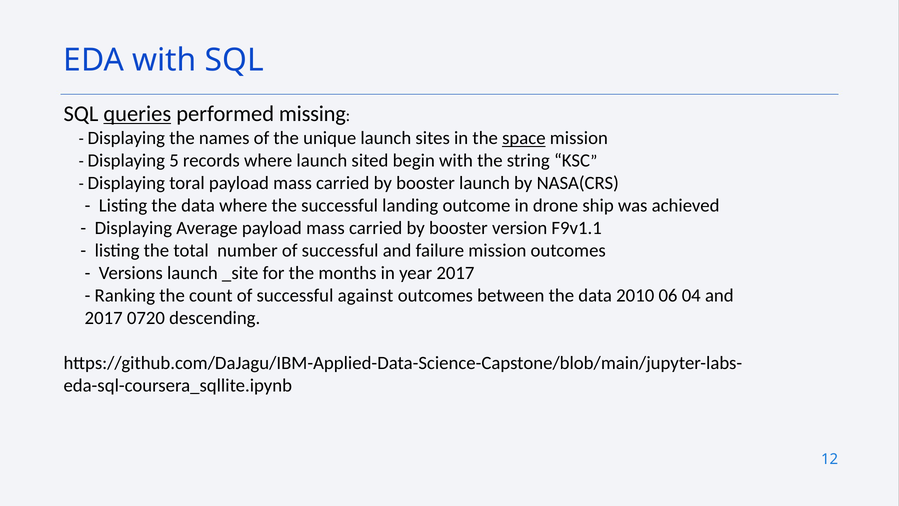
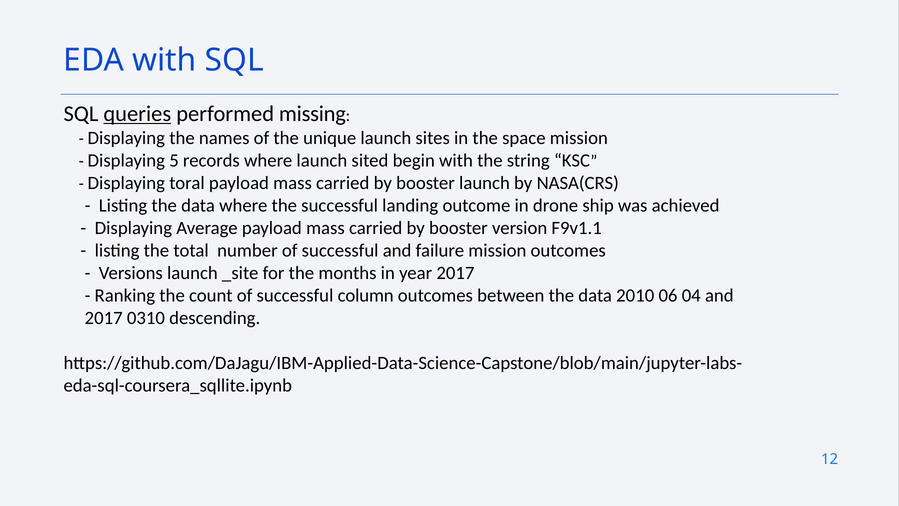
space underline: present -> none (524, 138)
against: against -> column (366, 296)
0720: 0720 -> 0310 (146, 318)
